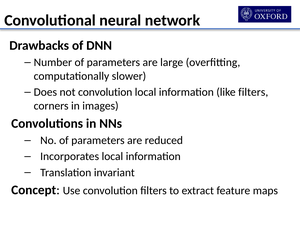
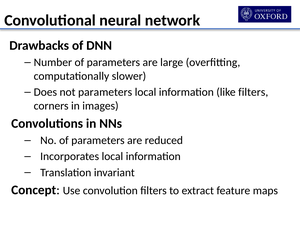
not convolution: convolution -> parameters (105, 92)
